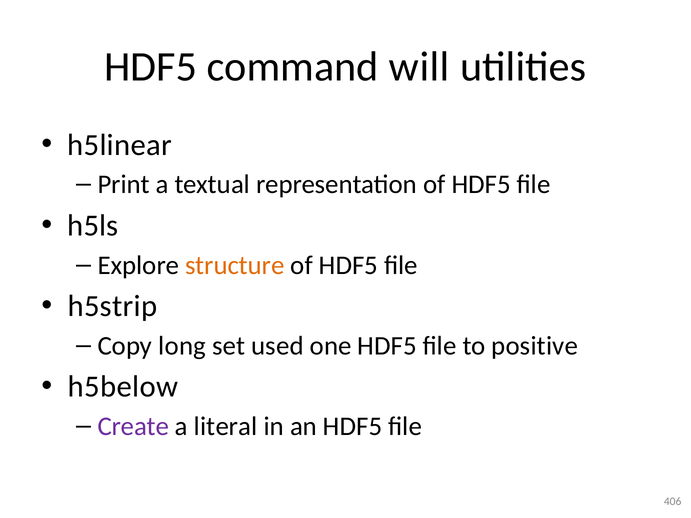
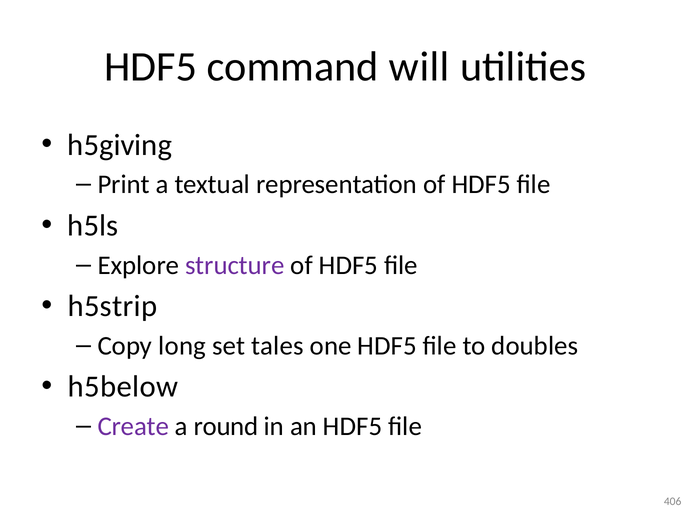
h5linear: h5linear -> h5giving (120, 145)
structure colour: orange -> purple (235, 265)
used: used -> tales (277, 346)
positive: positive -> doubles (535, 346)
literal: literal -> round (226, 427)
